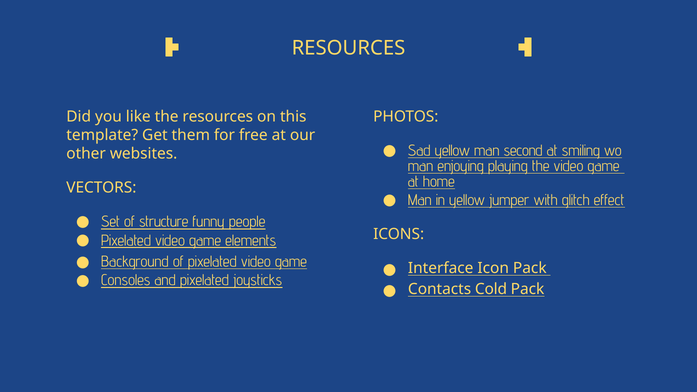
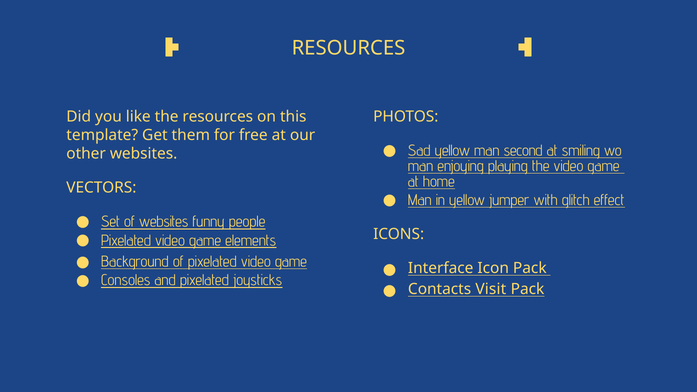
of structure: structure -> websites (164, 222)
Cold: Cold -> Visit (491, 289)
